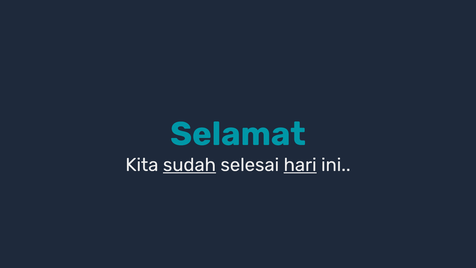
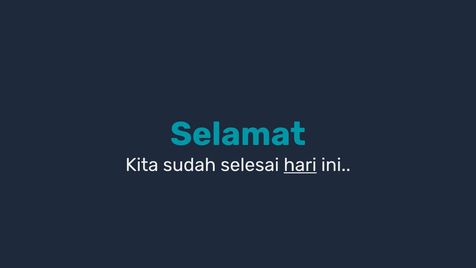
sudah underline: present -> none (189, 165)
